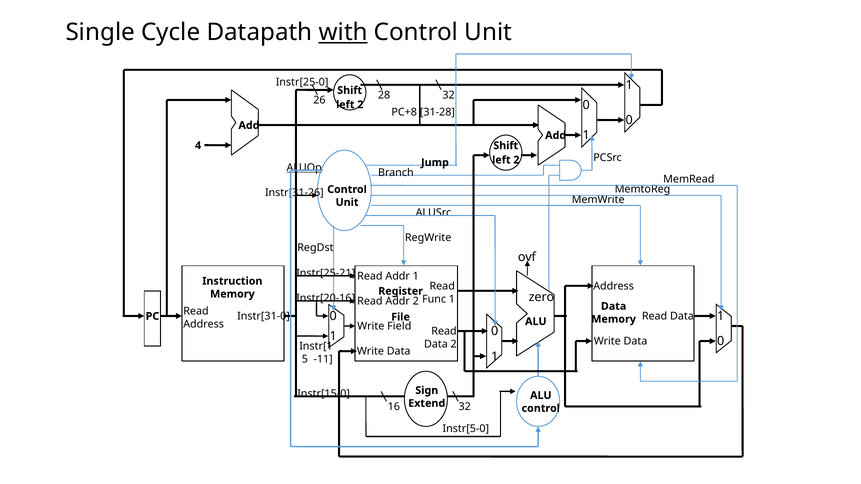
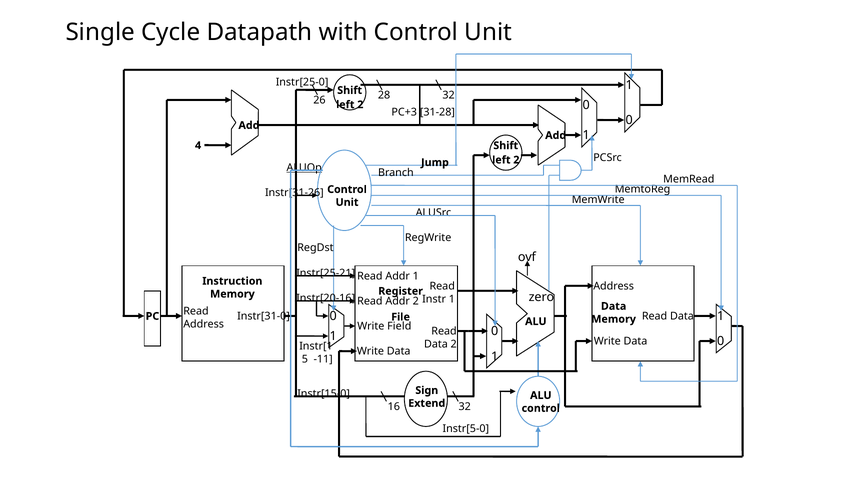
with underline: present -> none (343, 33)
PC+8: PC+8 -> PC+3 (404, 112)
Func: Func -> Instr (434, 299)
